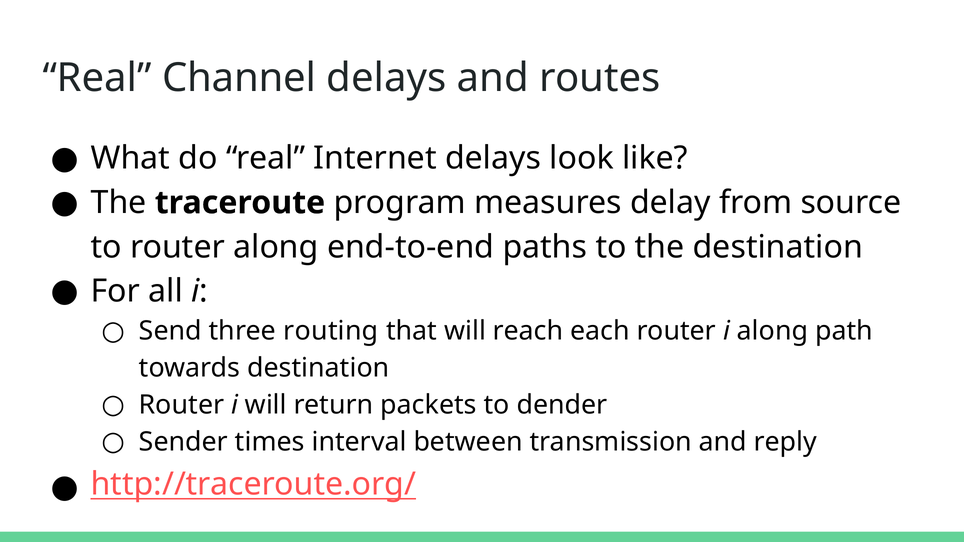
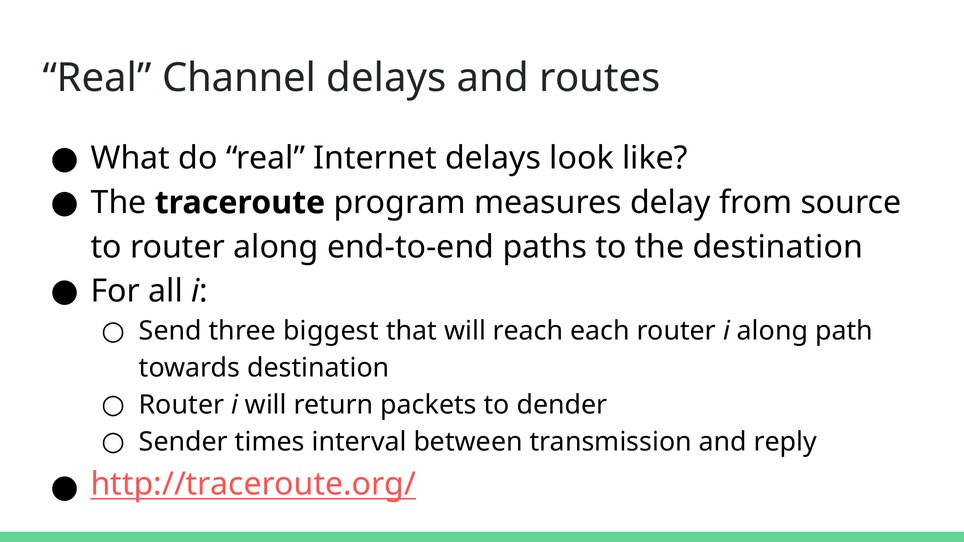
routing: routing -> biggest (331, 331)
